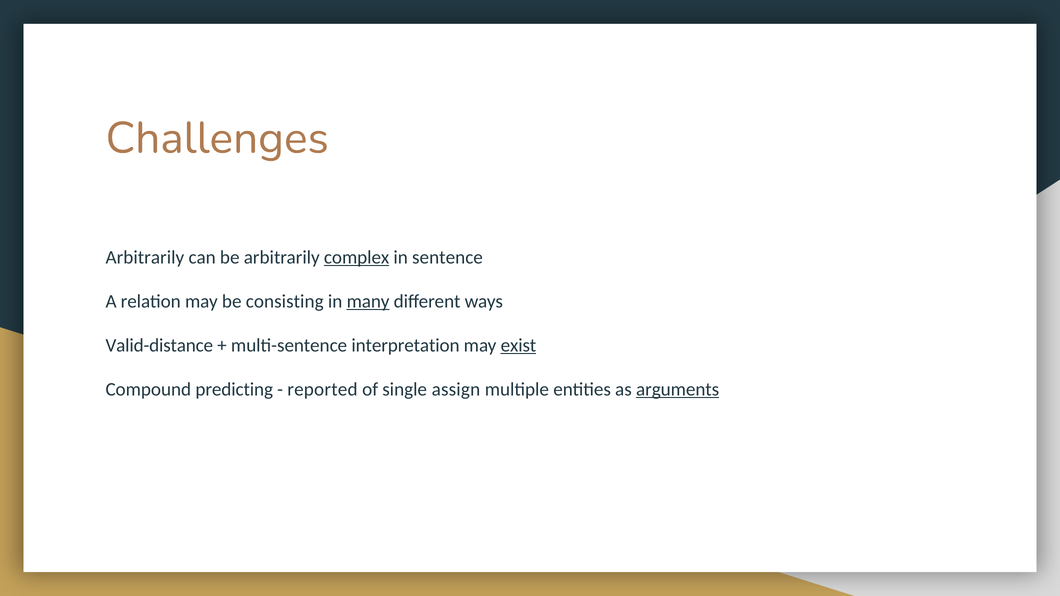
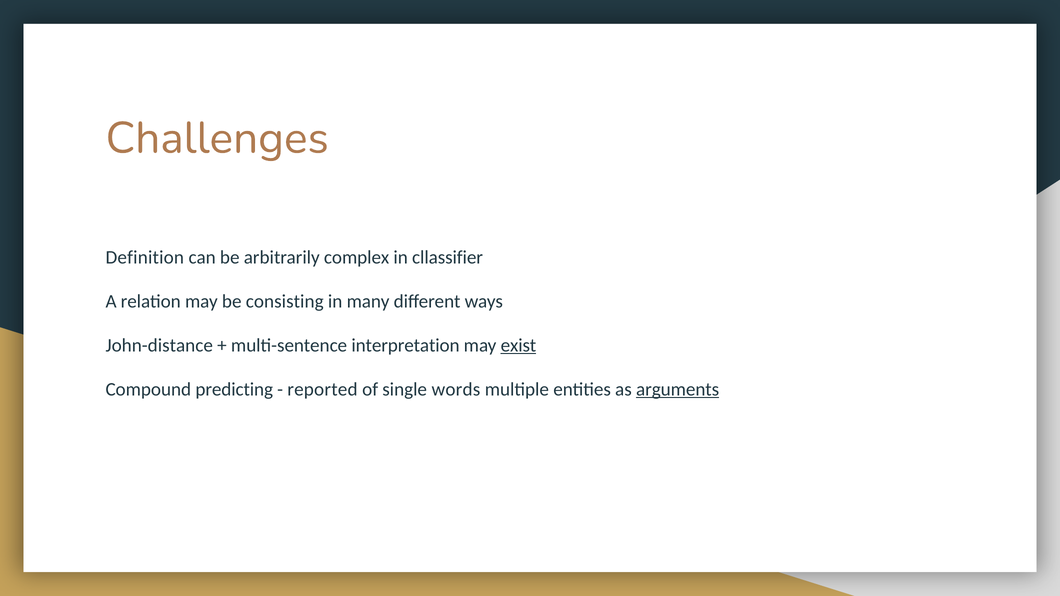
Arbitrarily: Arbitrarily -> Definition (145, 258)
complex underline: present -> none (357, 258)
sentence: sentence -> cllassifier (448, 258)
many underline: present -> none (368, 301)
Valid-distance: Valid-distance -> John-distance (159, 345)
assign: assign -> words (456, 389)
